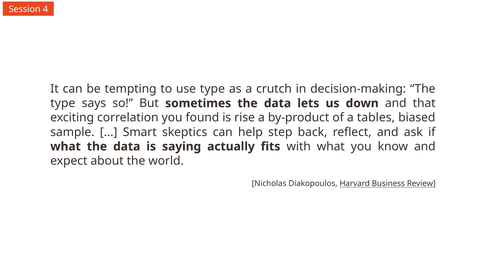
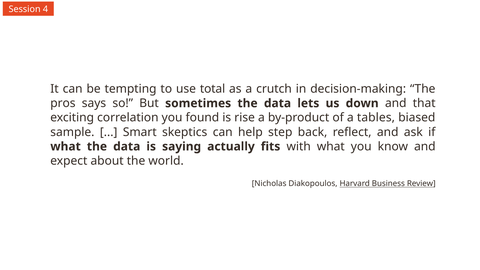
use type: type -> total (213, 89)
type: type -> pros (63, 103)
